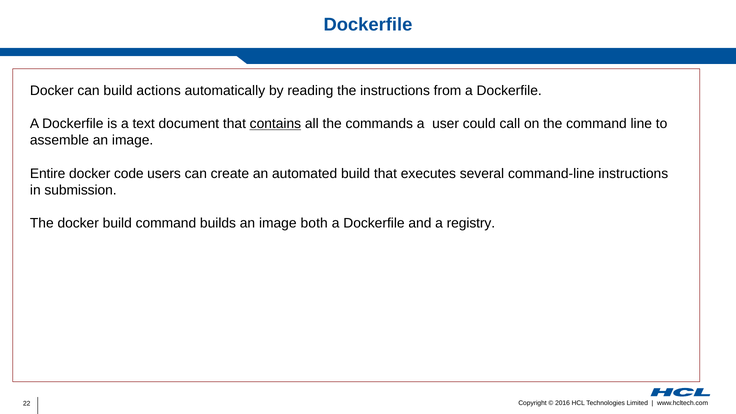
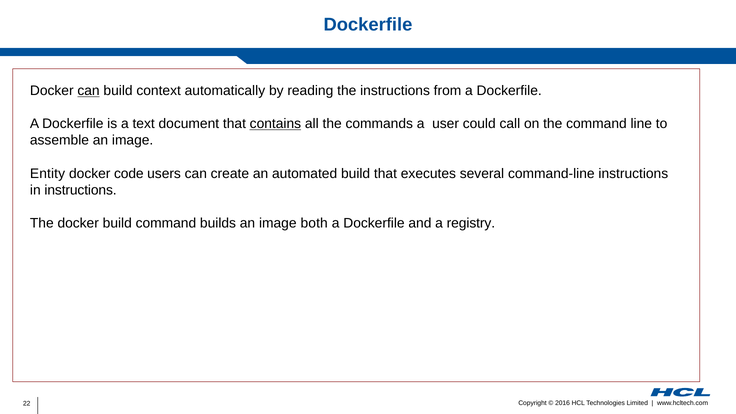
can underline: none -> present (89, 91)
actions: actions -> context (159, 91)
Entire: Entire -> Entity (48, 174)
in submission: submission -> instructions (81, 190)
